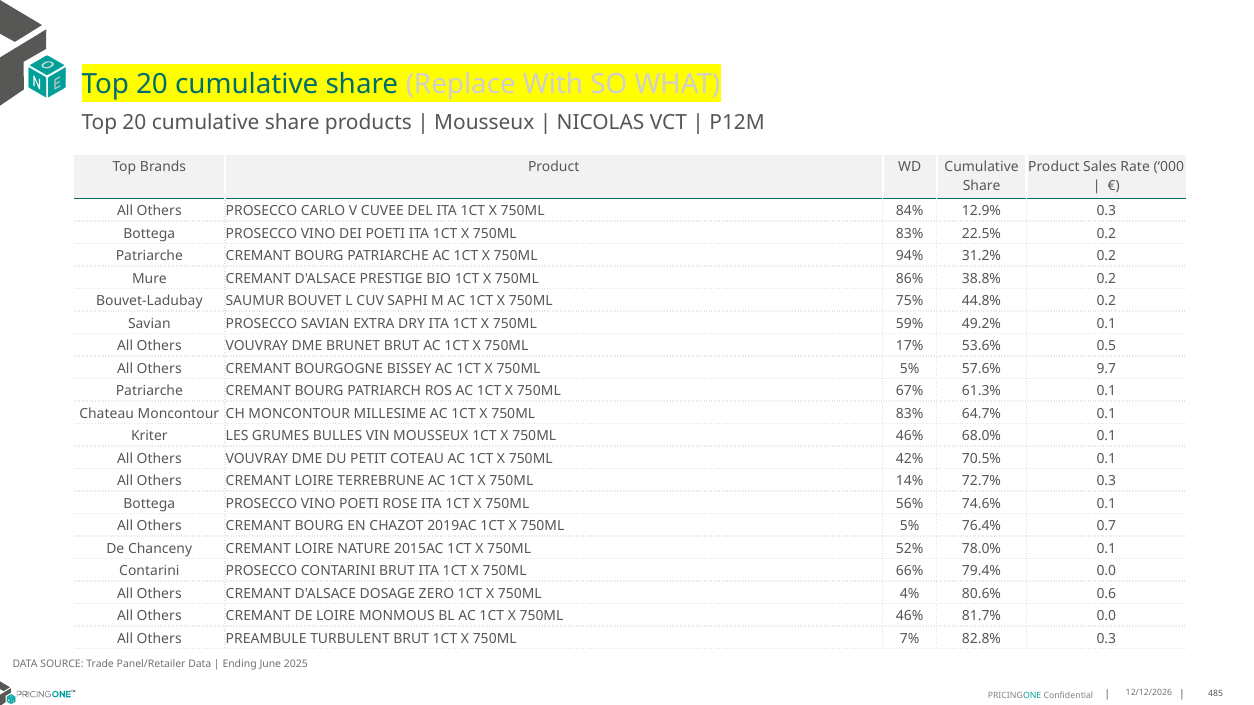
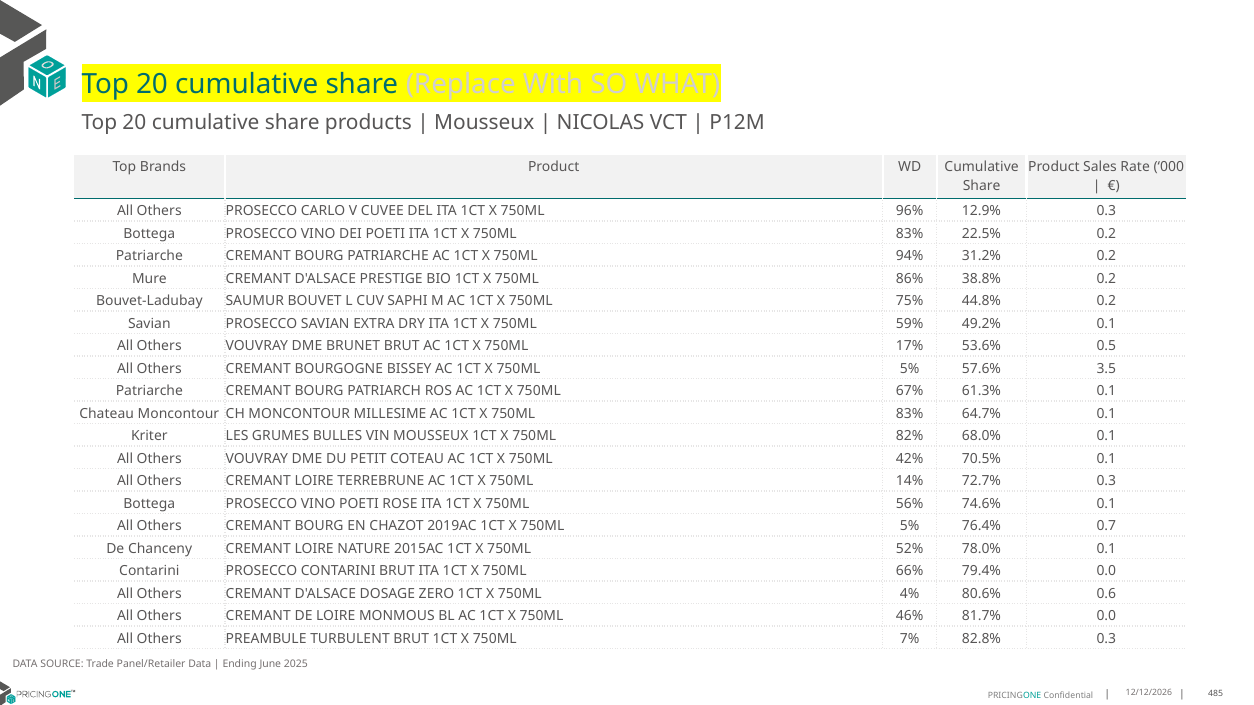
84%: 84% -> 96% (910, 211)
9.7: 9.7 -> 3.5 (1106, 369)
46%: 46% -> 82% (910, 436)
